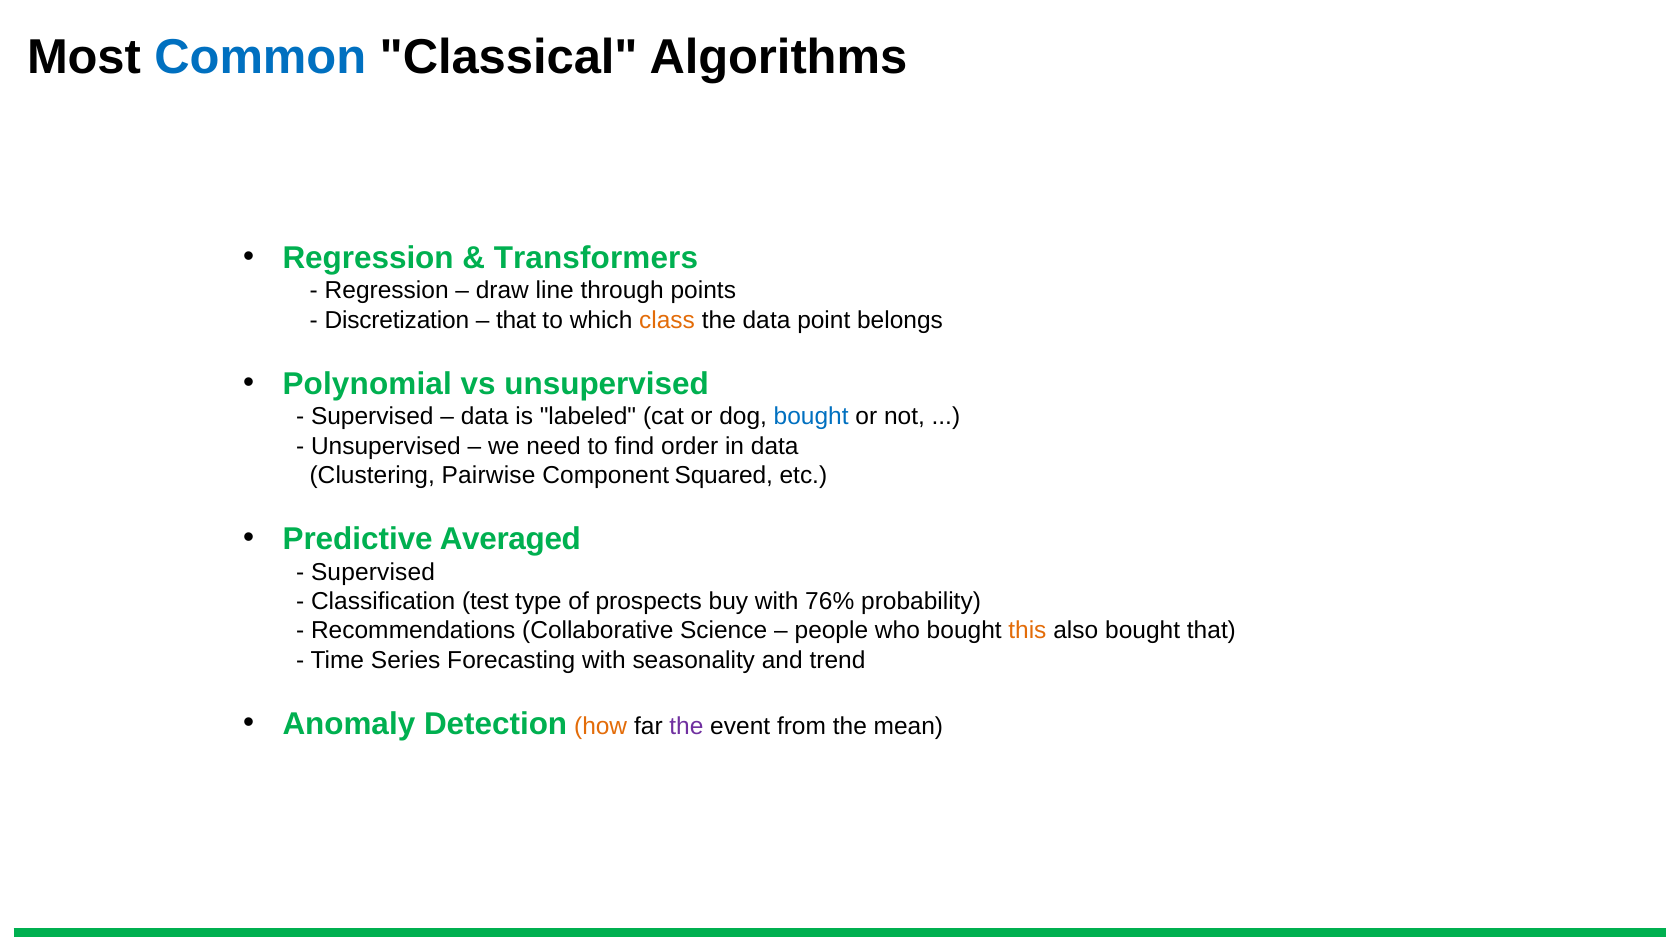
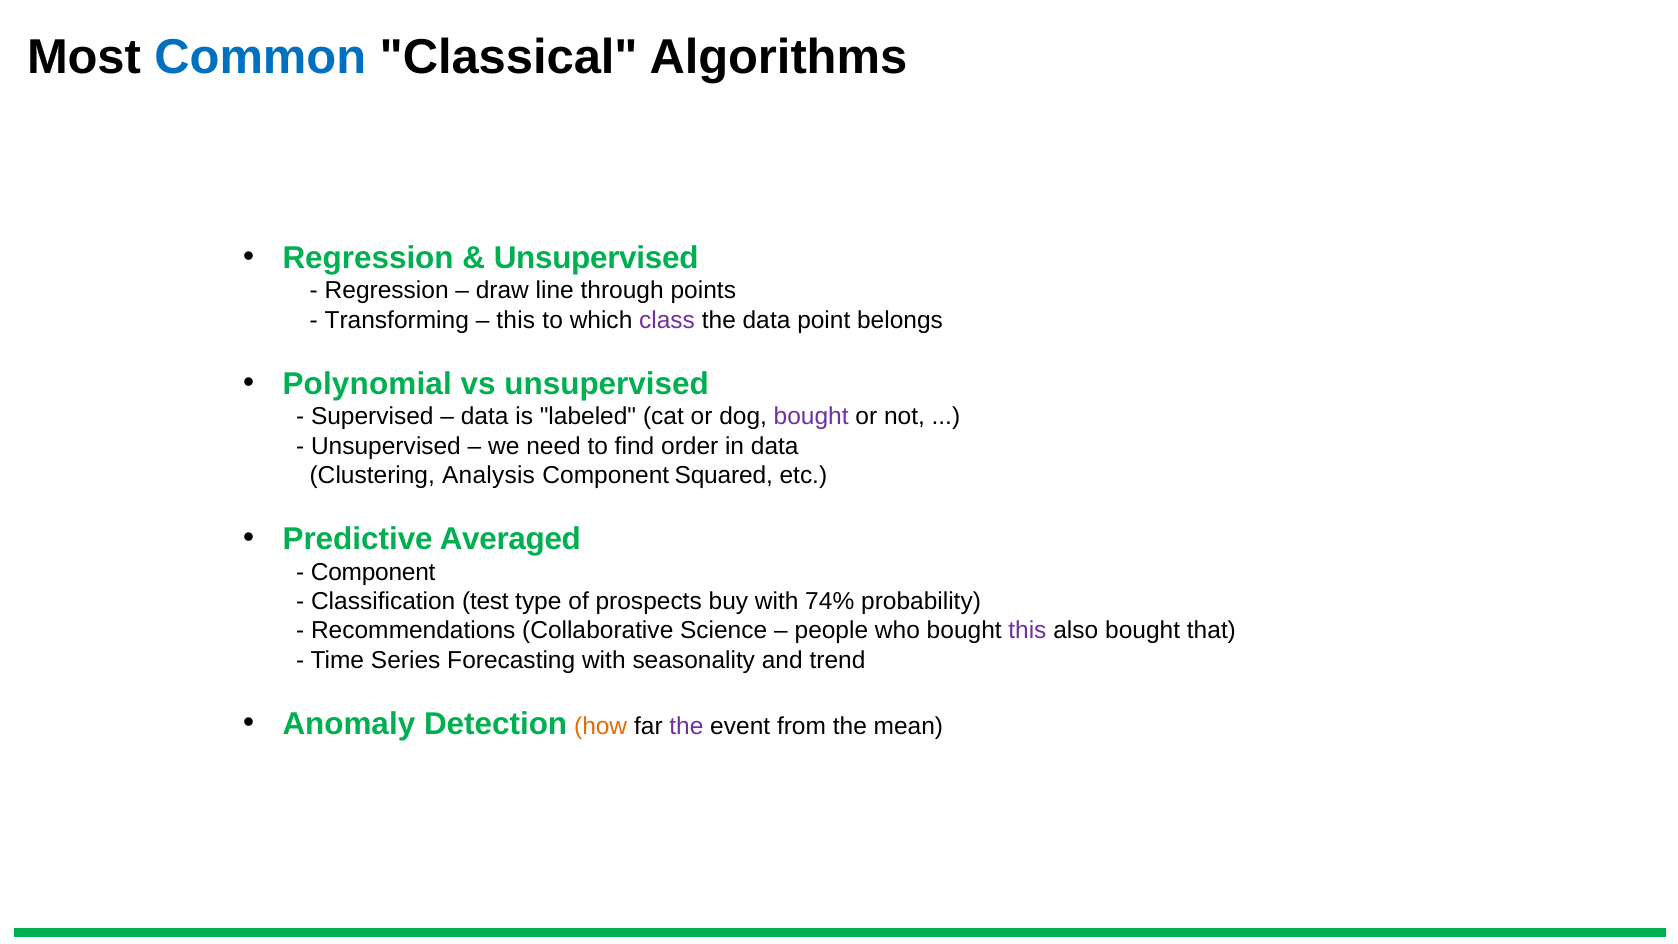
Transformers: Transformers -> Unsupervised (596, 258)
Discretization: Discretization -> Transforming (397, 320)
that: that -> this (516, 320)
class colour: orange -> purple (667, 320)
bought colour: blue -> purple (811, 417)
Pairwise: Pairwise -> Analysis (489, 475)
Supervised: Supervised -> Component (373, 572)
76%: 76% -> 74% (830, 601)
this colour: orange -> purple (1027, 631)
